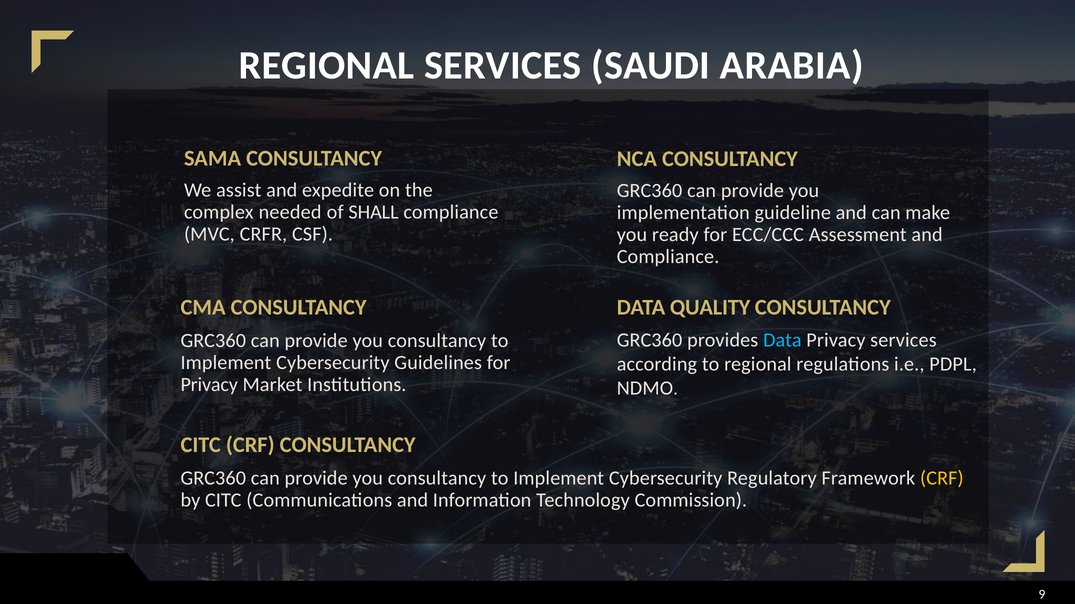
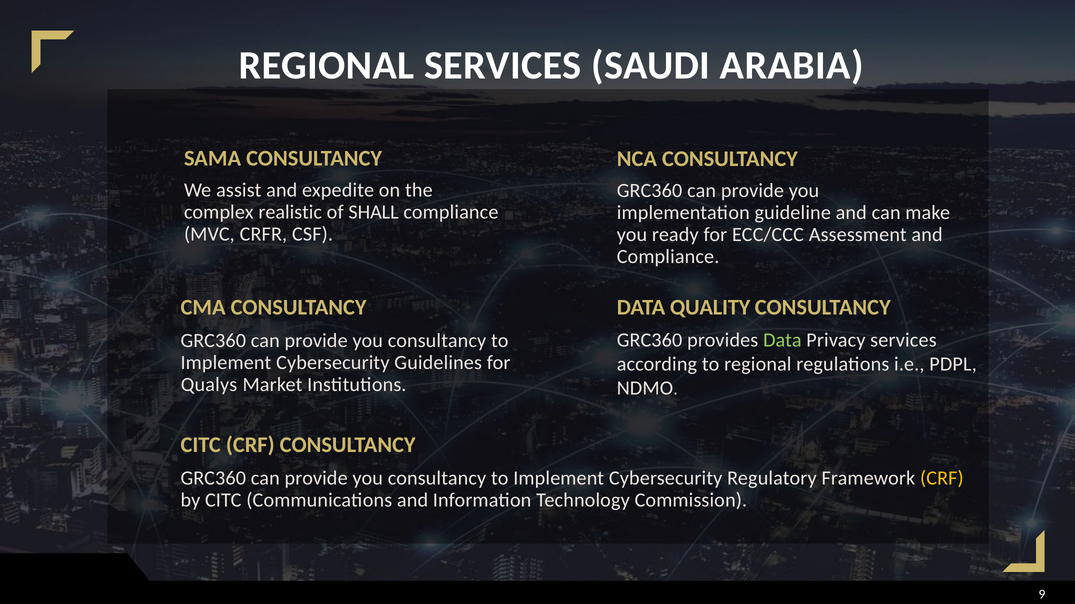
needed: needed -> realistic (290, 213)
Data colour: light blue -> light green (782, 340)
Privacy: Privacy -> Qualys (209, 385)
